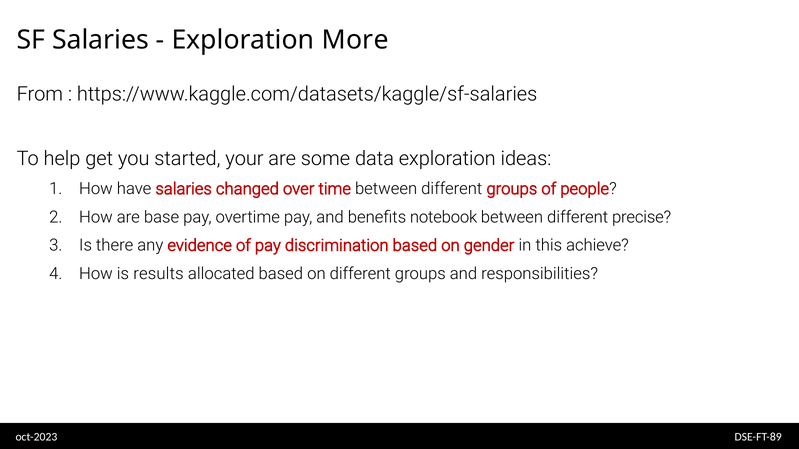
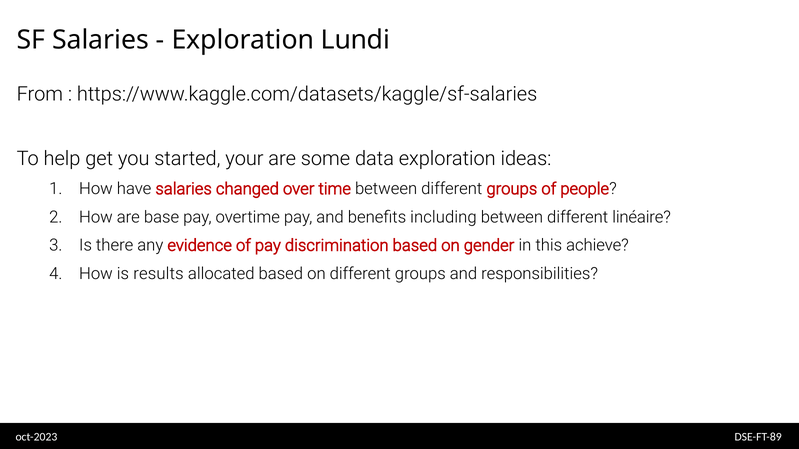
More: More -> Lundi (355, 40)
notebook: notebook -> including (443, 217)
precise: precise -> linéaire (642, 217)
